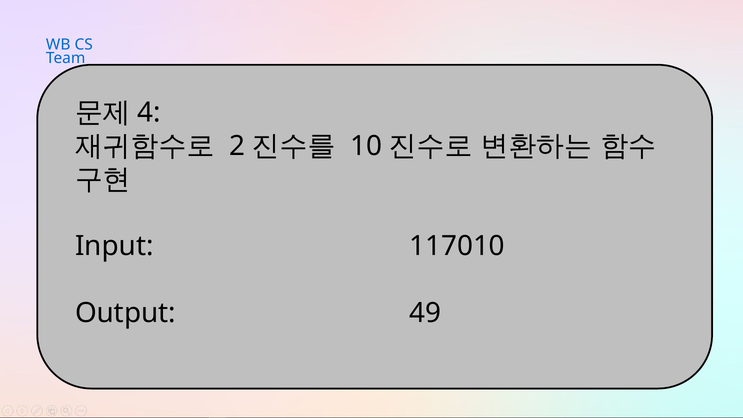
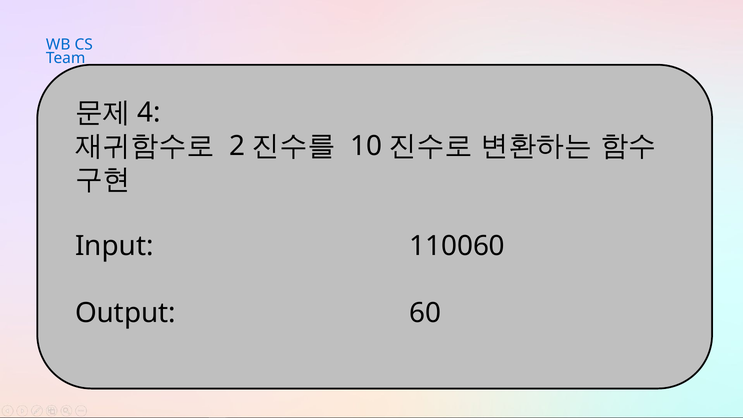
117010: 117010 -> 110060 (457, 246)
49: 49 -> 60 (425, 313)
